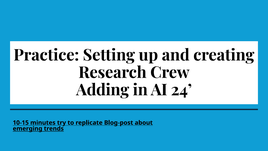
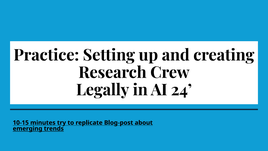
Adding: Adding -> Legally (103, 90)
